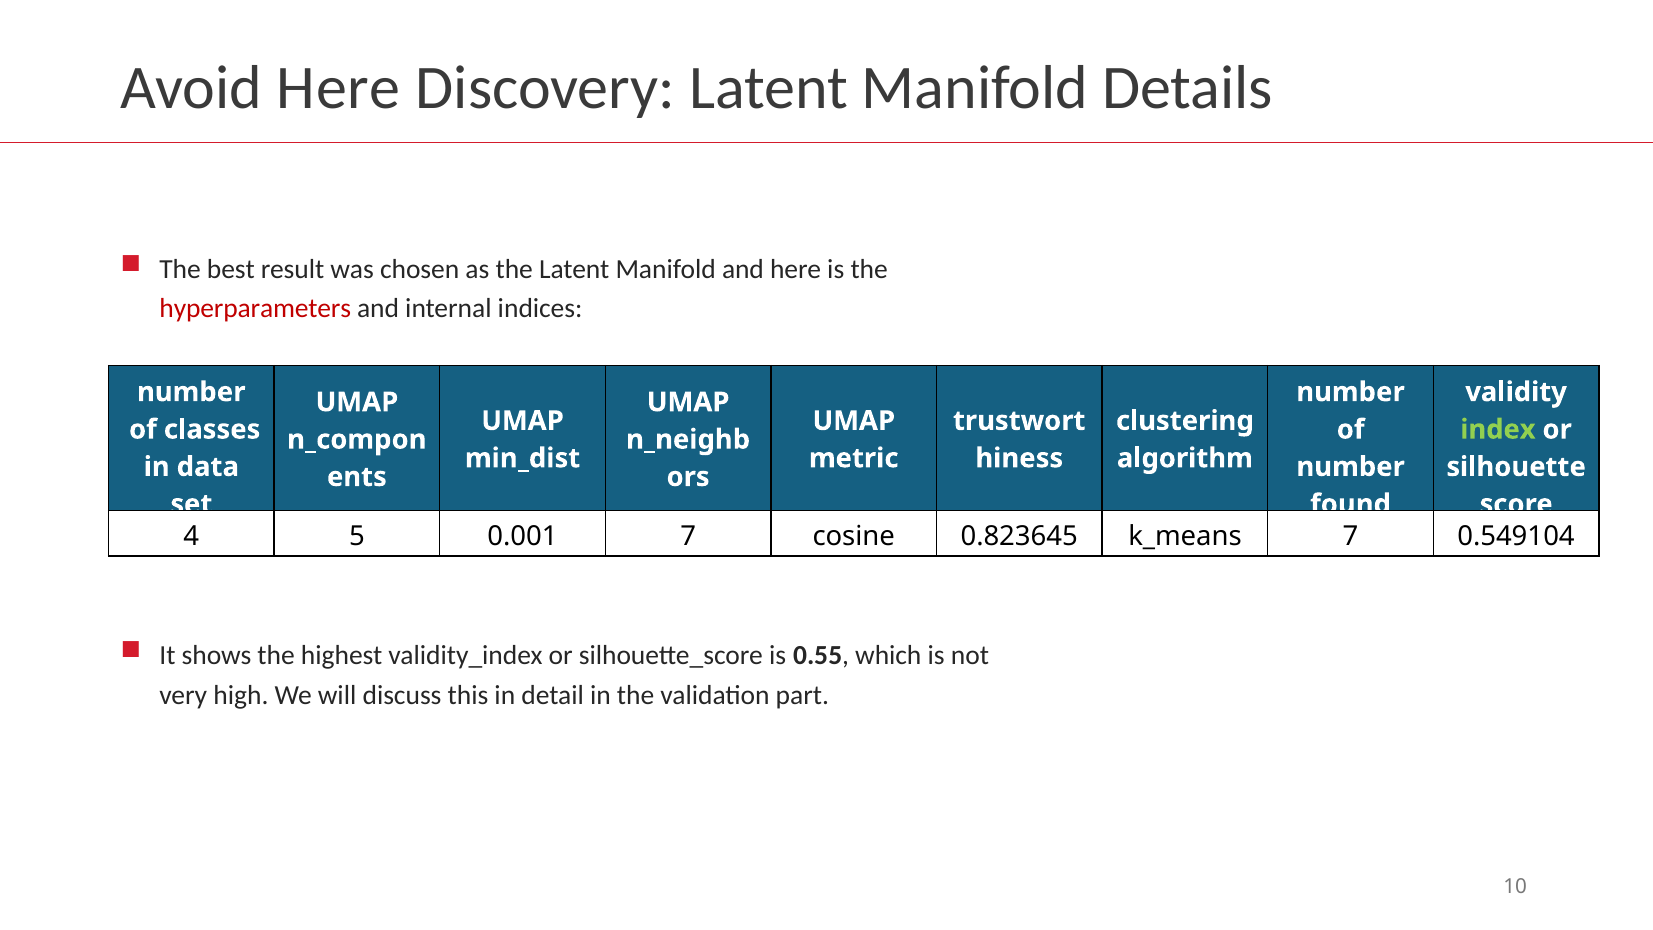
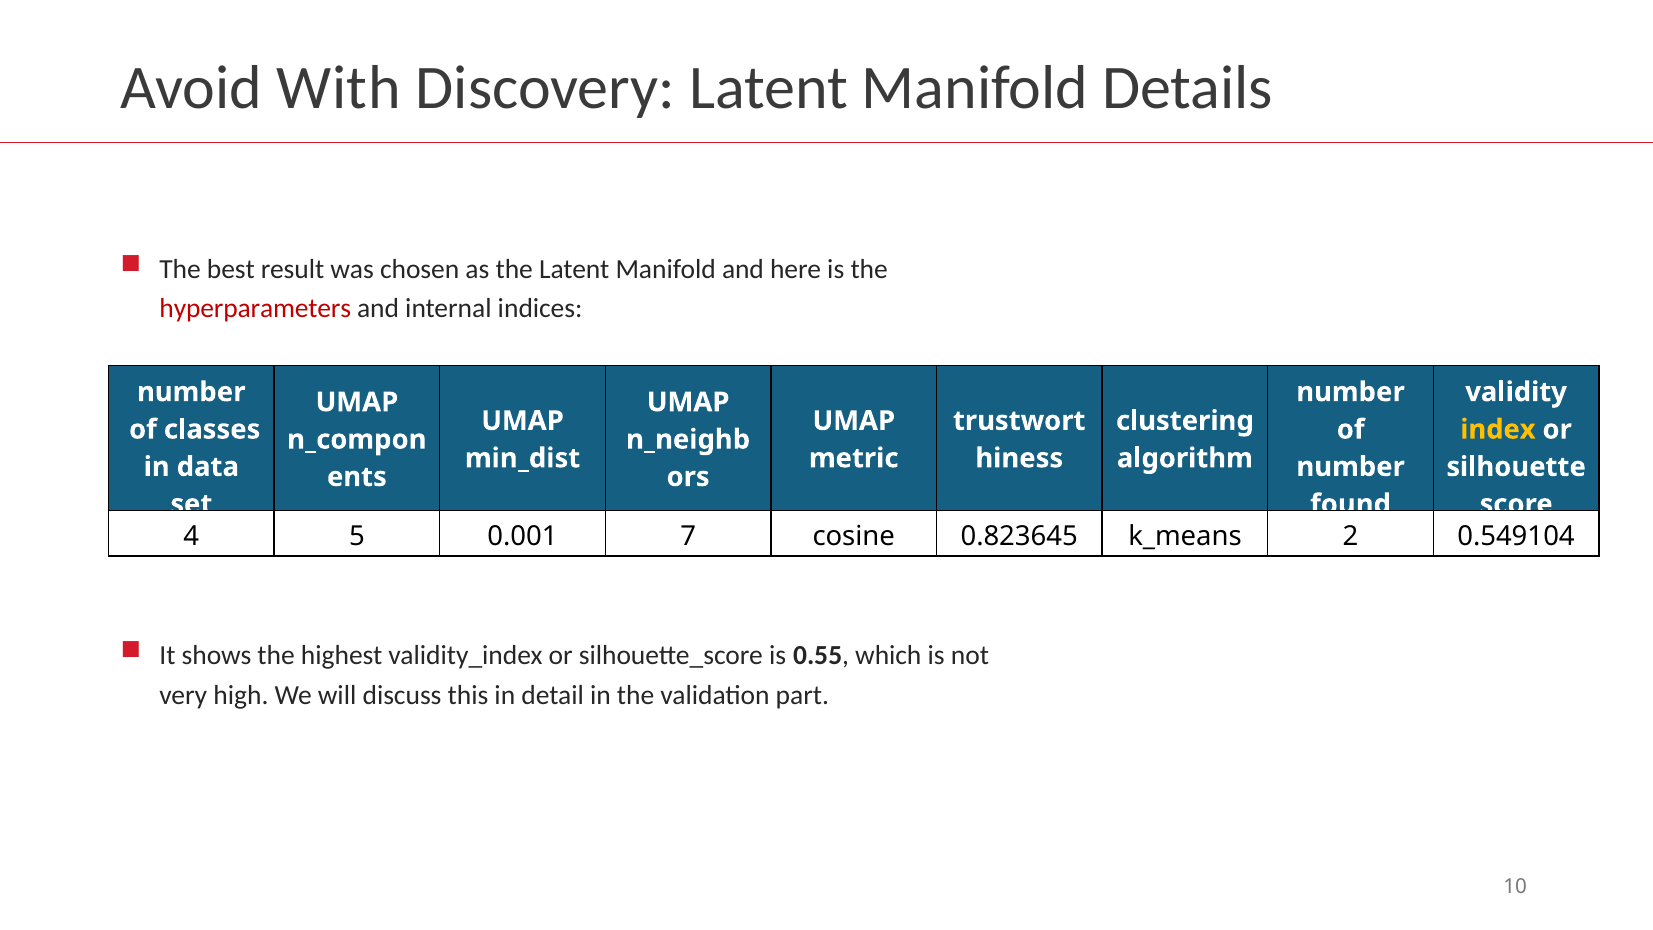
Avoid Here: Here -> With (339, 88)
index colour: light green -> yellow (1498, 429)
7: 7 -> 2 (1351, 537)
